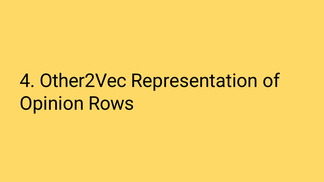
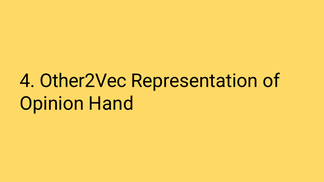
Rows: Rows -> Hand (111, 104)
